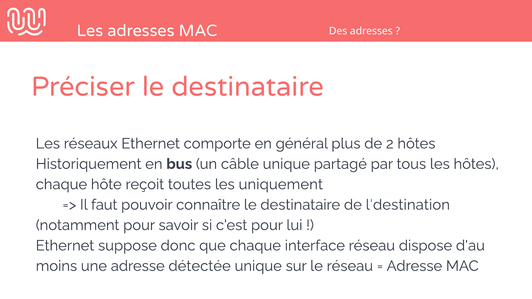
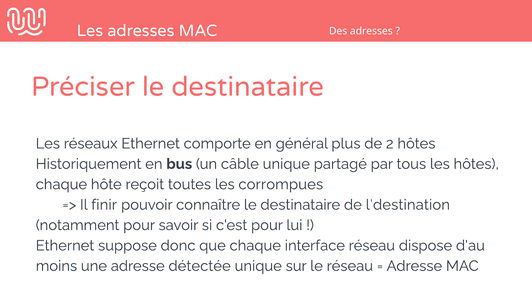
uniquement: uniquement -> corrompues (281, 185)
faut: faut -> finir (104, 205)
